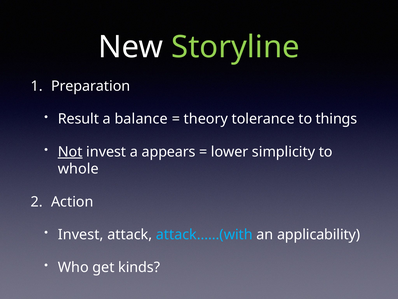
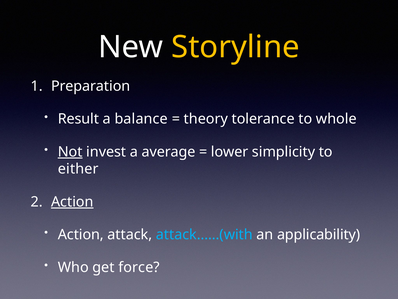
Storyline colour: light green -> yellow (235, 47)
things: things -> whole (336, 119)
appears: appears -> average (169, 152)
whole: whole -> either (78, 169)
Action underline: none -> present (72, 201)
Invest: Invest -> Action (81, 234)
kinds: kinds -> force (139, 267)
